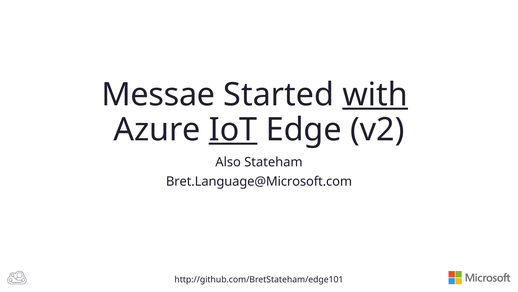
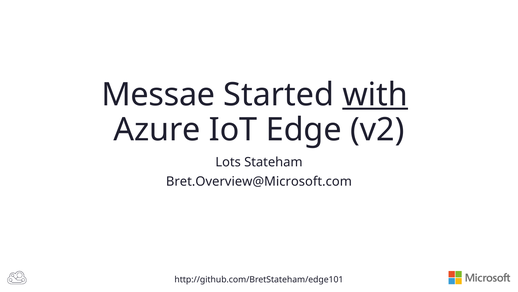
IoT underline: present -> none (233, 129)
Also: Also -> Lots (228, 162)
Bret.Language@Microsoft.com: Bret.Language@Microsoft.com -> Bret.Overview@Microsoft.com (259, 181)
